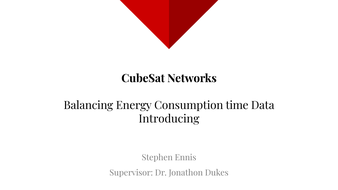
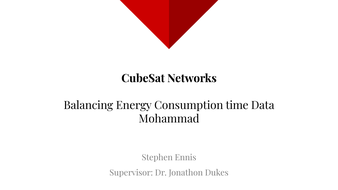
Introducing: Introducing -> Mohammad (169, 119)
